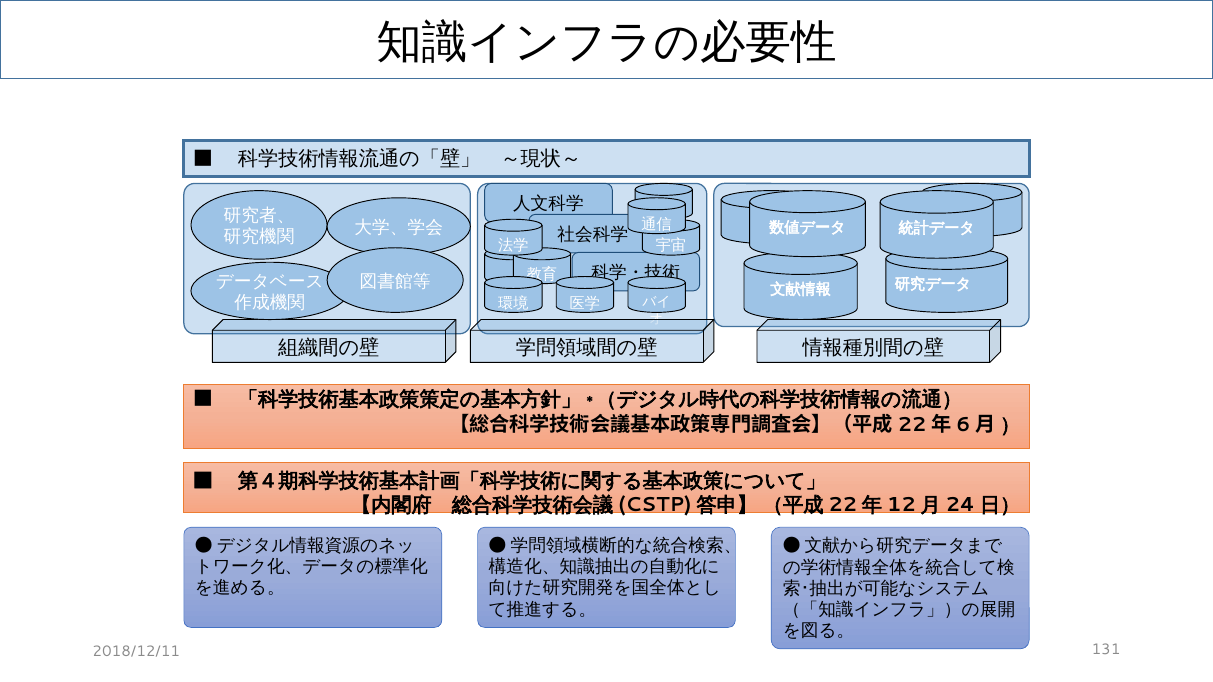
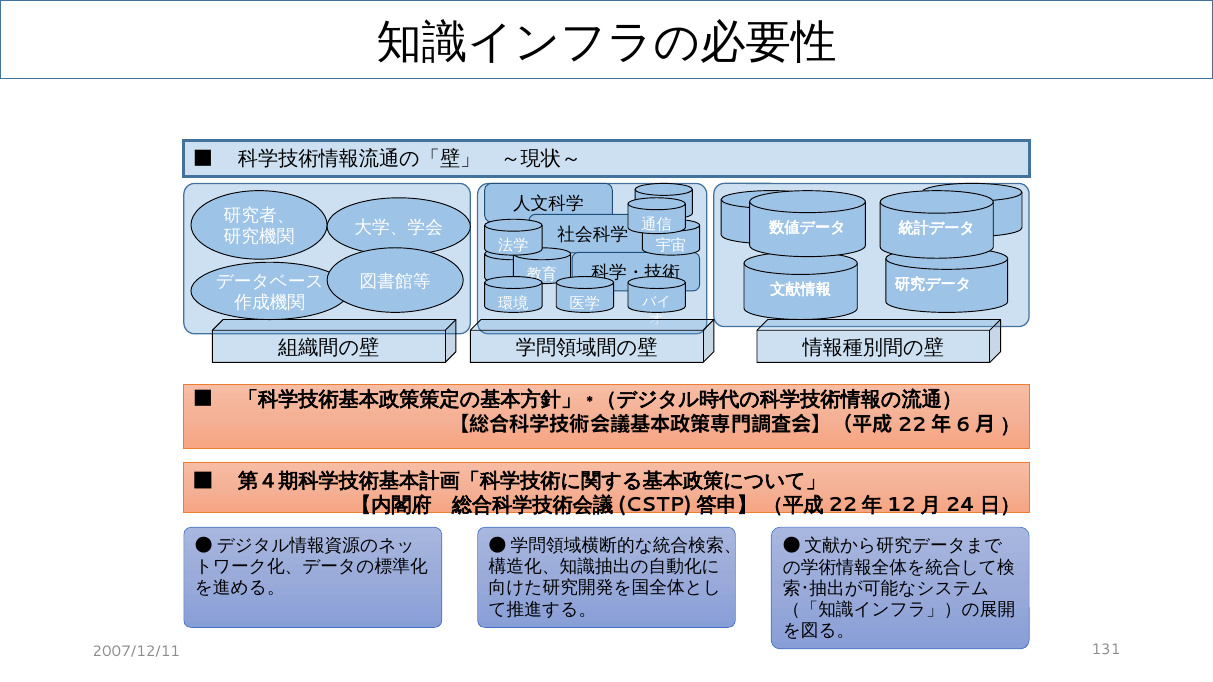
2018/12/11: 2018/12/11 -> 2007/12/11 (136, 652)
